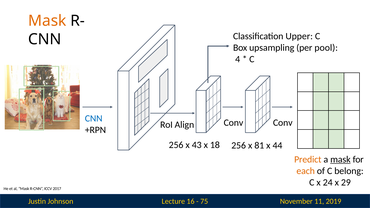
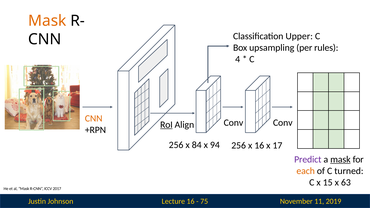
pool: pool -> rules (326, 48)
CNN colour: blue -> orange (94, 119)
RoI underline: none -> present (166, 125)
43: 43 -> 84 (197, 145)
18: 18 -> 94 (215, 145)
x 81: 81 -> 16 (259, 146)
44: 44 -> 17 (277, 146)
Predict colour: orange -> purple (308, 159)
belong: belong -> turned (349, 171)
24: 24 -> 15 (328, 183)
29: 29 -> 63 (346, 183)
